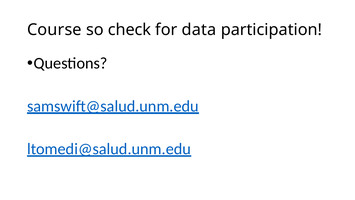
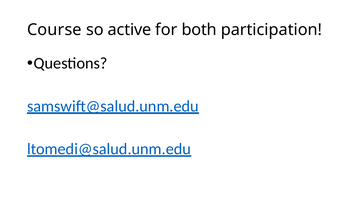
check: check -> active (130, 30)
data: data -> both (199, 30)
